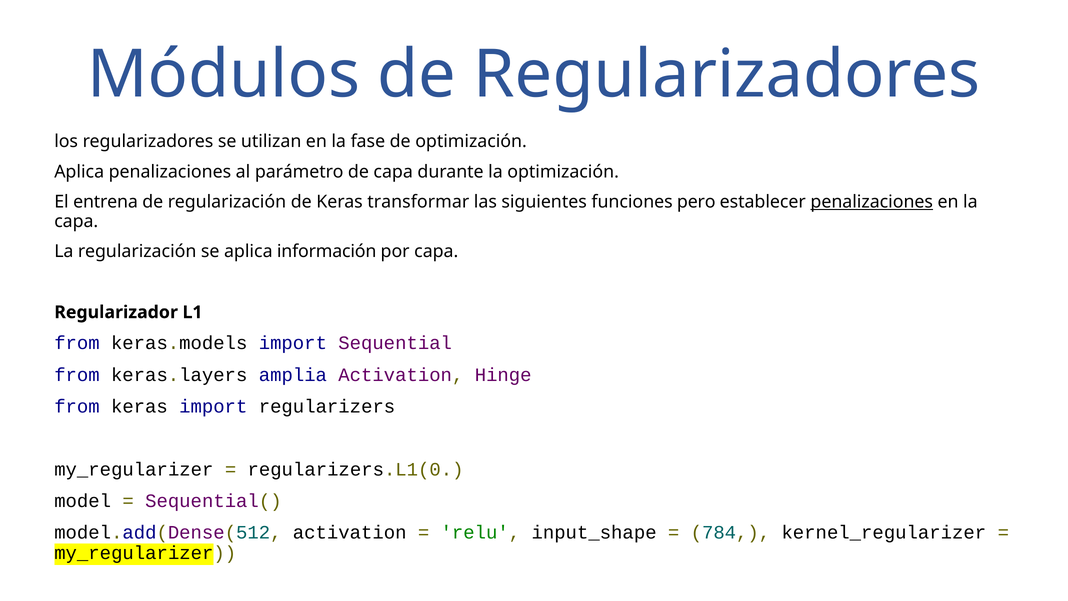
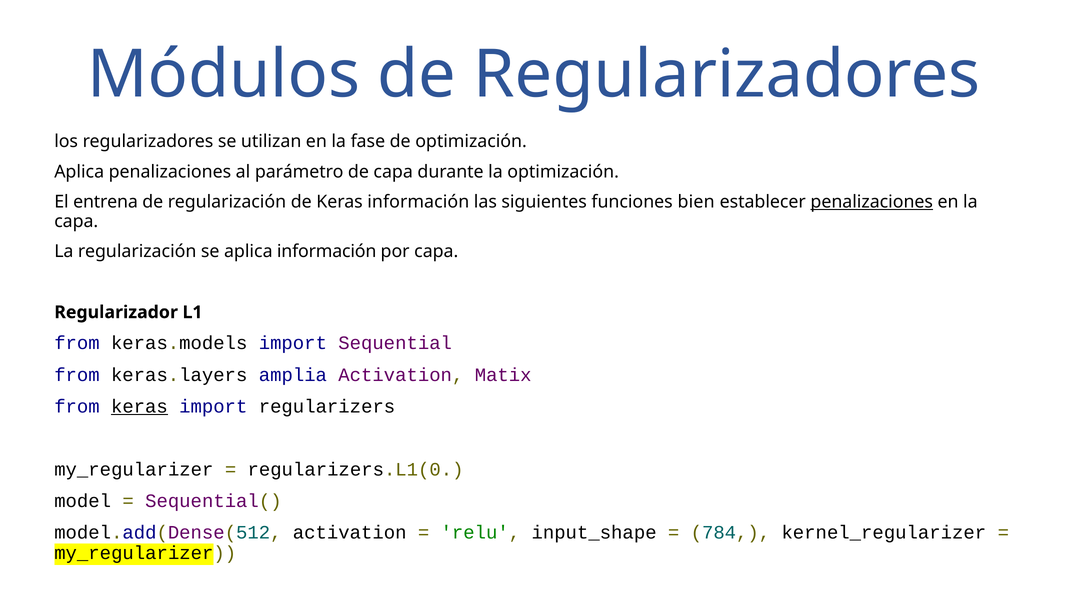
Keras transformar: transformar -> información (418, 202)
pero: pero -> bien (696, 202)
Hinge: Hinge -> Matix (503, 375)
keras underline: none -> present (139, 406)
